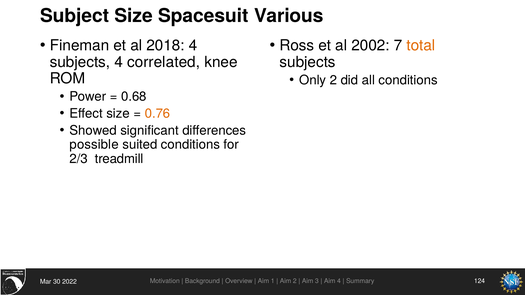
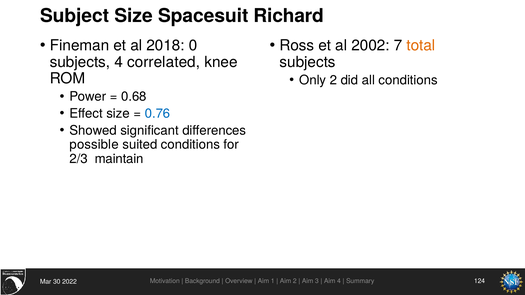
Various: Various -> Richard (289, 16)
2018 4: 4 -> 0 (193, 46)
0.76 colour: orange -> blue (158, 114)
treadmill: treadmill -> maintain (119, 159)
